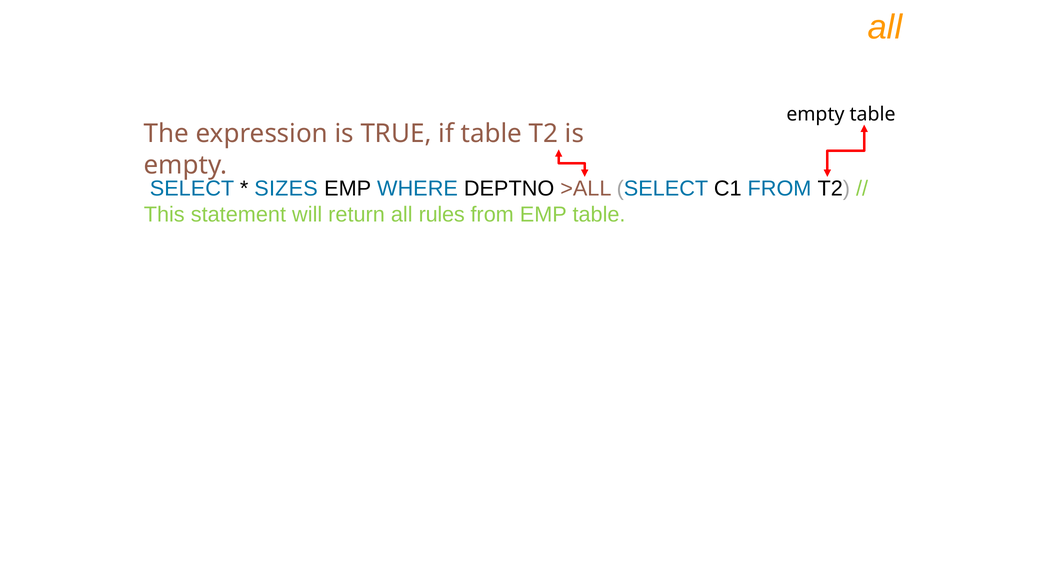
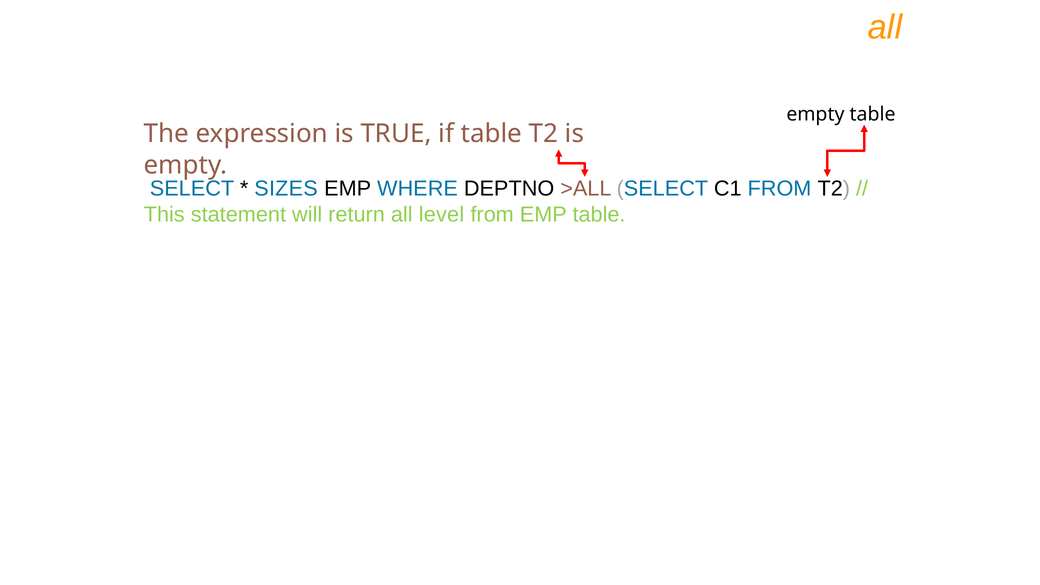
rules: rules -> level (441, 214)
